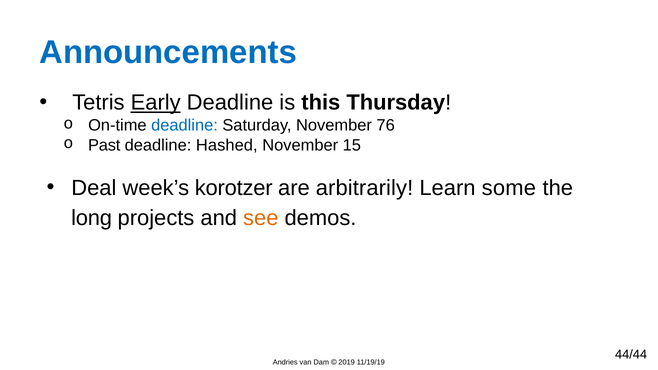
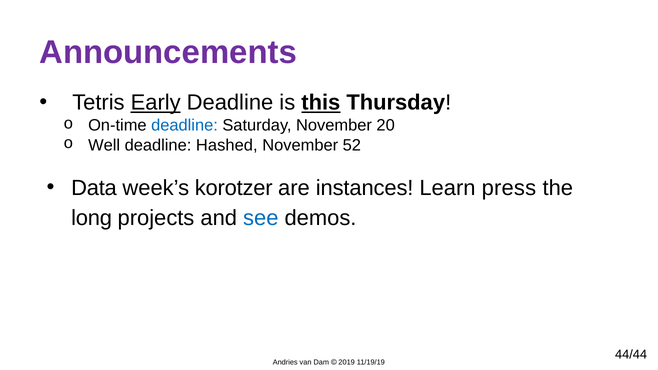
Announcements colour: blue -> purple (168, 52)
this underline: none -> present (321, 103)
76: 76 -> 20 (386, 125)
Past: Past -> Well (104, 145)
15: 15 -> 52 (352, 145)
Deal: Deal -> Data (94, 188)
arbitrarily: arbitrarily -> instances (365, 188)
some: some -> press (509, 188)
see colour: orange -> blue (261, 218)
